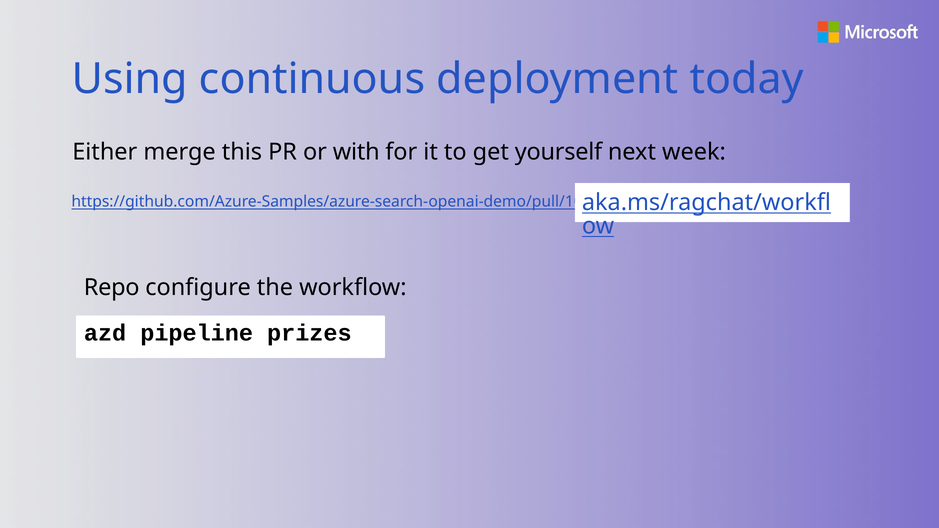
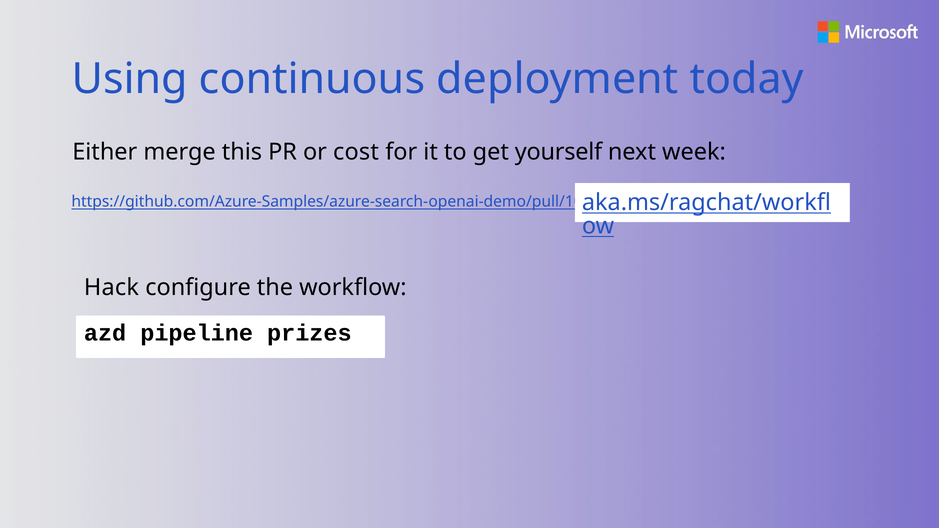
with: with -> cost (356, 152)
Repo: Repo -> Hack (111, 288)
